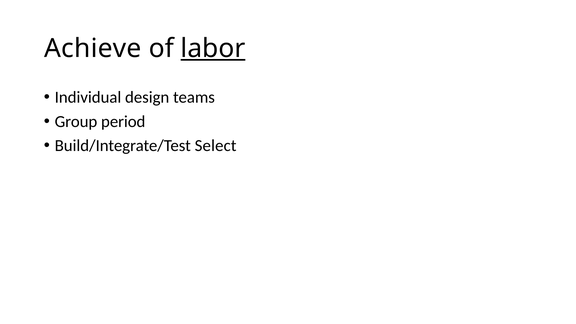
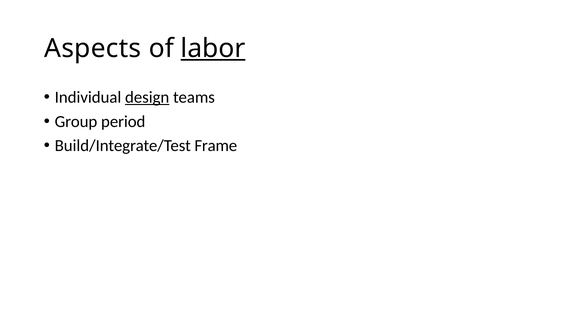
Achieve: Achieve -> Aspects (93, 48)
design underline: none -> present (147, 97)
Select: Select -> Frame (216, 146)
